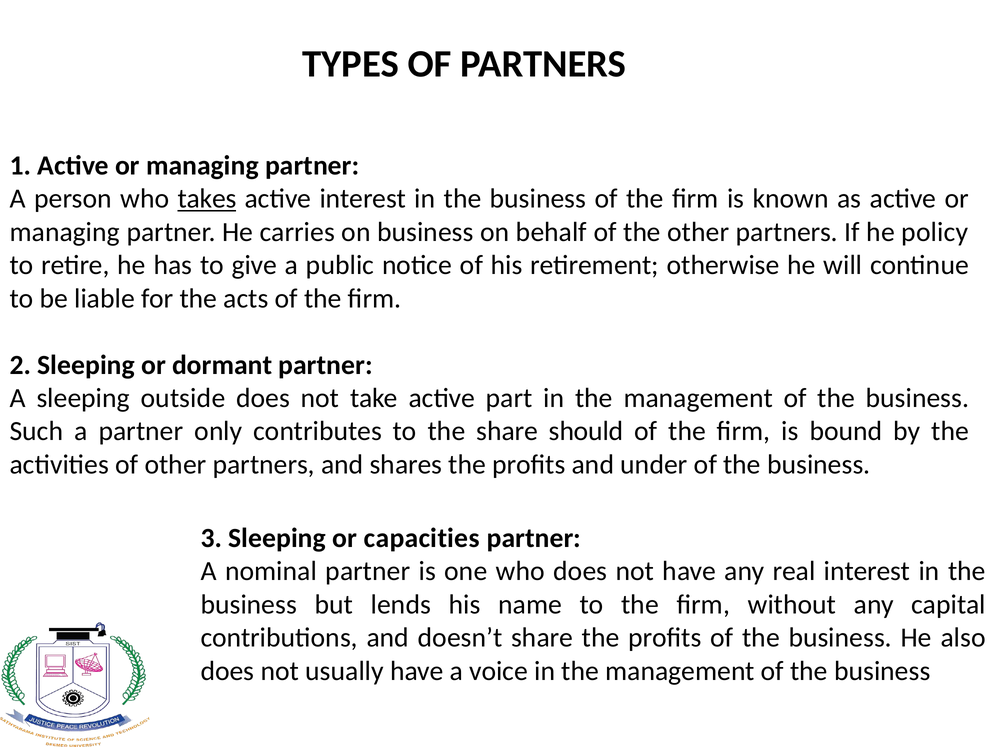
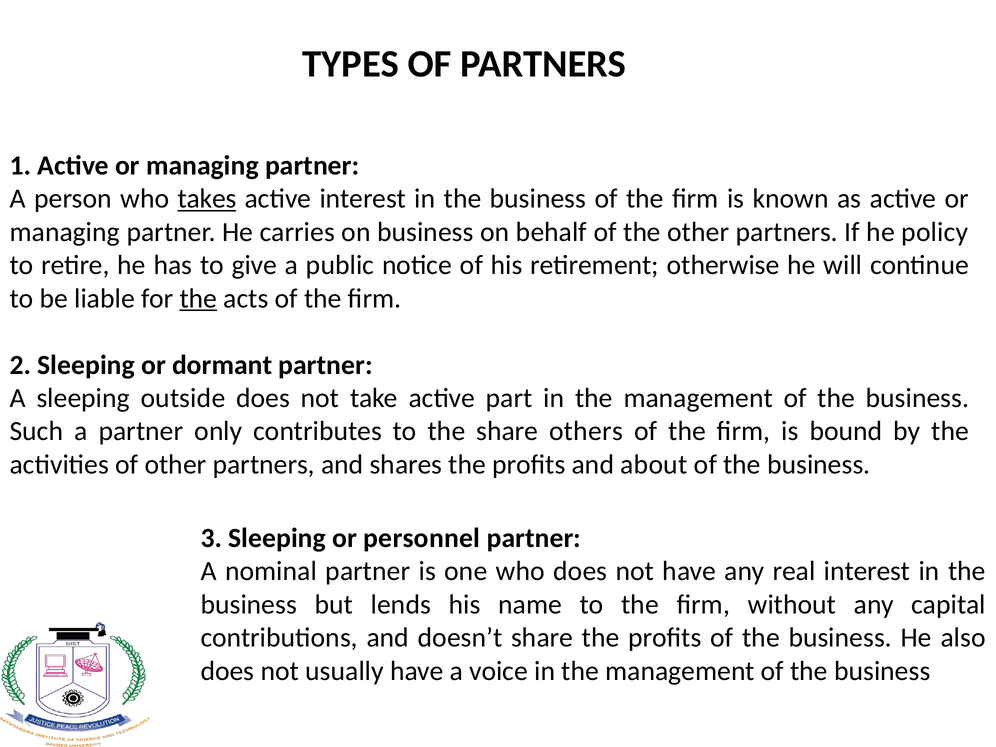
the underline: none -> present (198, 298)
should: should -> others (586, 431)
under: under -> about (654, 465)
capacities: capacities -> personnel (422, 538)
